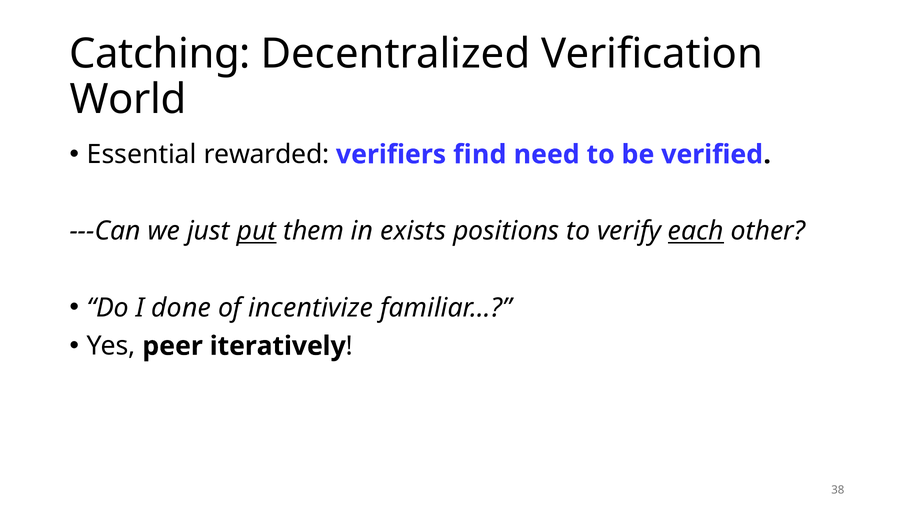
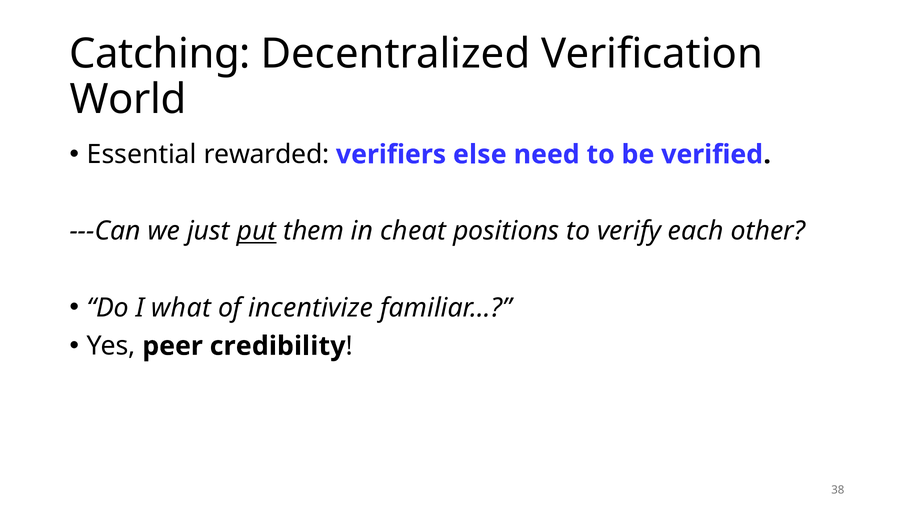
find: find -> else (480, 155)
exists: exists -> cheat (413, 231)
each underline: present -> none (696, 231)
done: done -> what (181, 308)
iteratively: iteratively -> credibility (278, 346)
